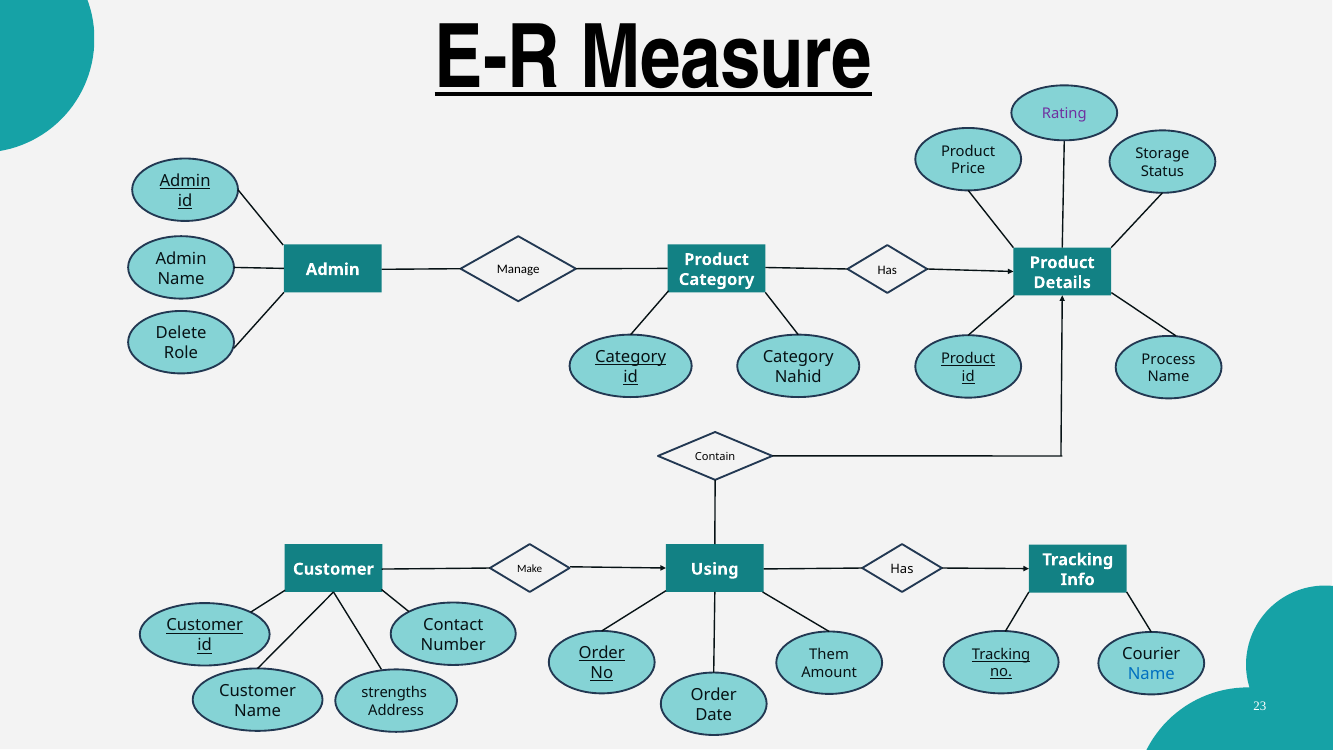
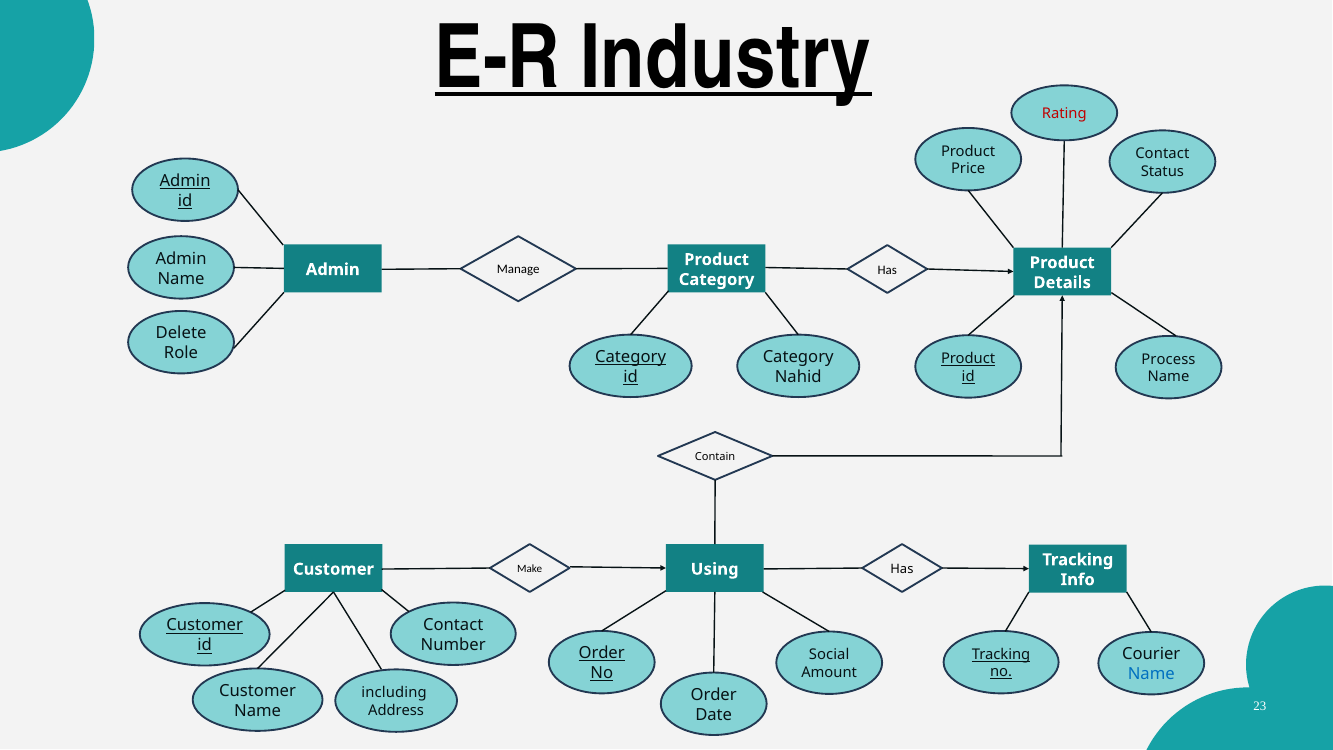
Measure: Measure -> Industry (726, 58)
Rating colour: purple -> red (1064, 114)
Storage: Storage -> Contact (1162, 154)
Them: Them -> Social (829, 655)
strengths: strengths -> including (394, 693)
